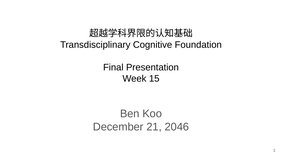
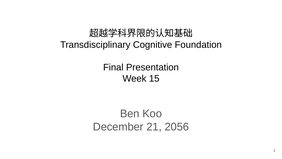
2046: 2046 -> 2056 (177, 126)
